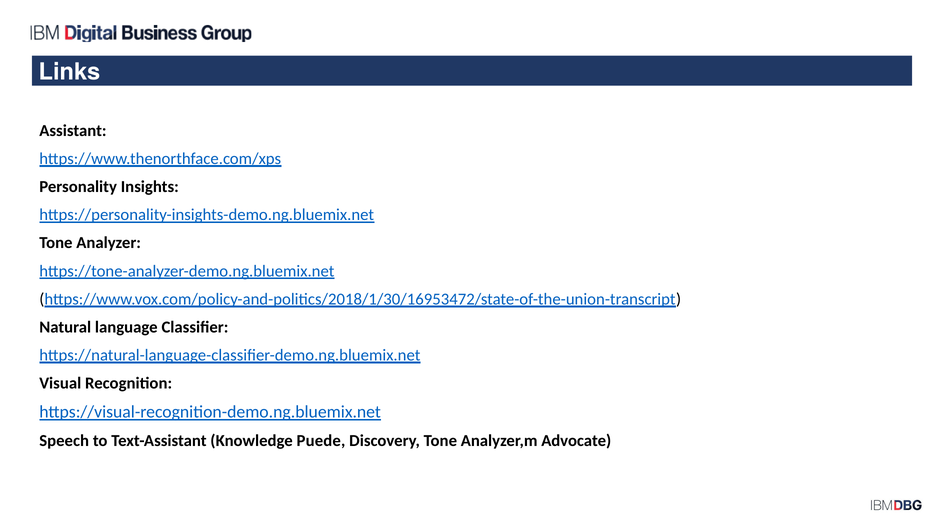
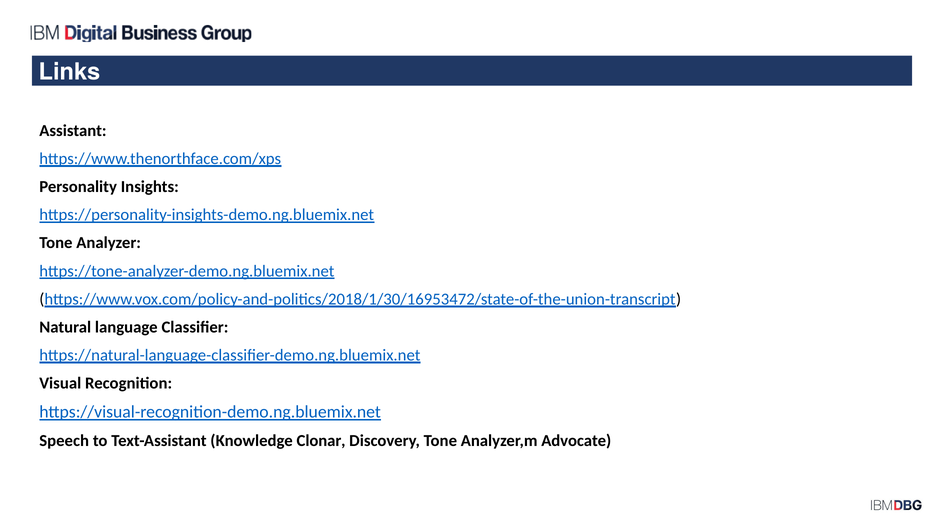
Puede: Puede -> Clonar (321, 441)
